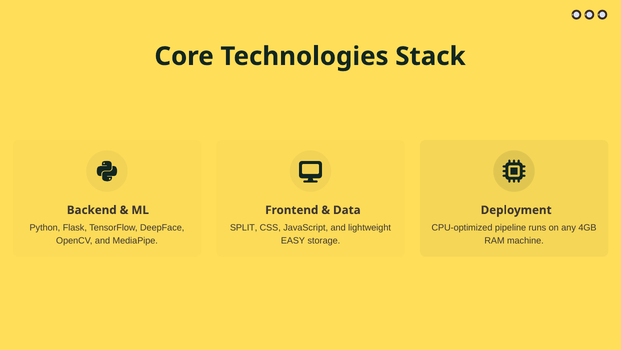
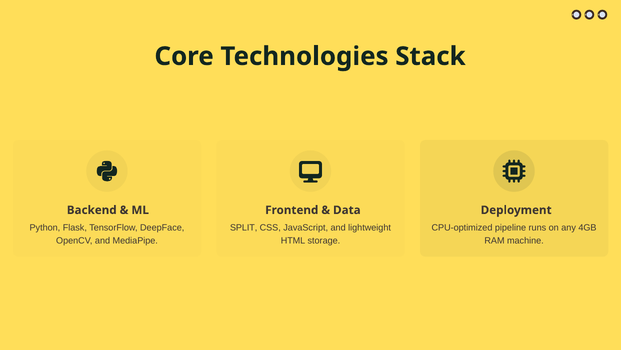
EASY: EASY -> HTML (293, 240)
